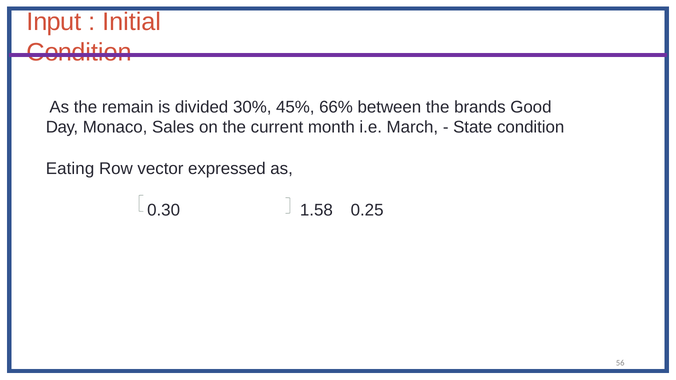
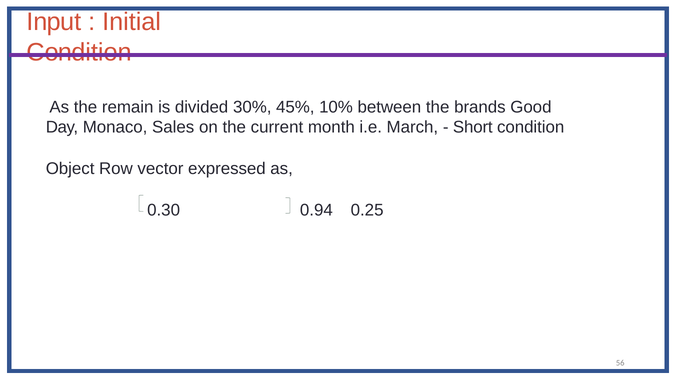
66%: 66% -> 10% (336, 107)
State: State -> Short (473, 127)
Eating: Eating -> Object (70, 169)
1.58: 1.58 -> 0.94 (316, 210)
